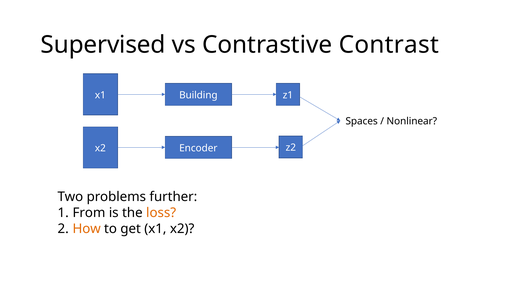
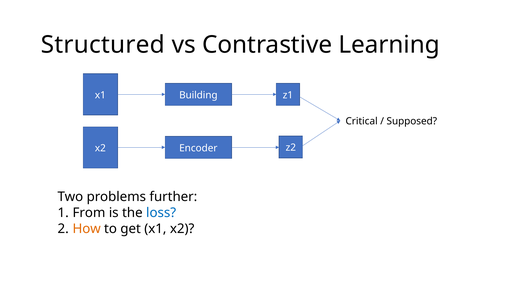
Supervised: Supervised -> Structured (103, 45)
Contrast: Contrast -> Learning (389, 45)
Spaces: Spaces -> Critical (362, 121)
Nonlinear: Nonlinear -> Supposed (412, 121)
loss colour: orange -> blue (161, 213)
